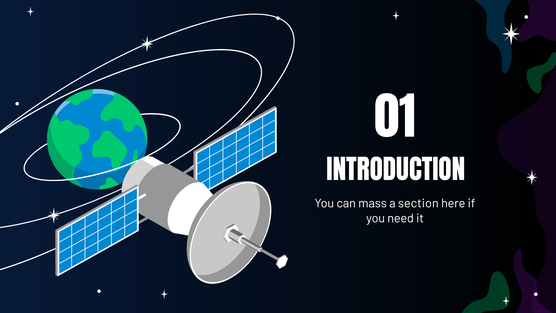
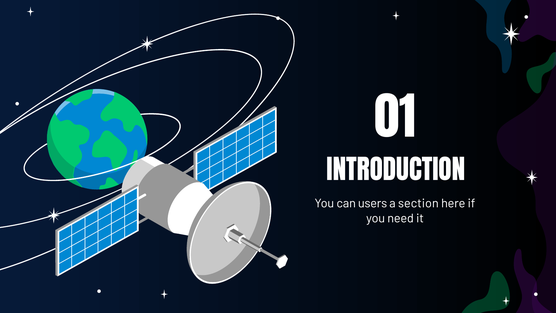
mass: mass -> users (373, 203)
